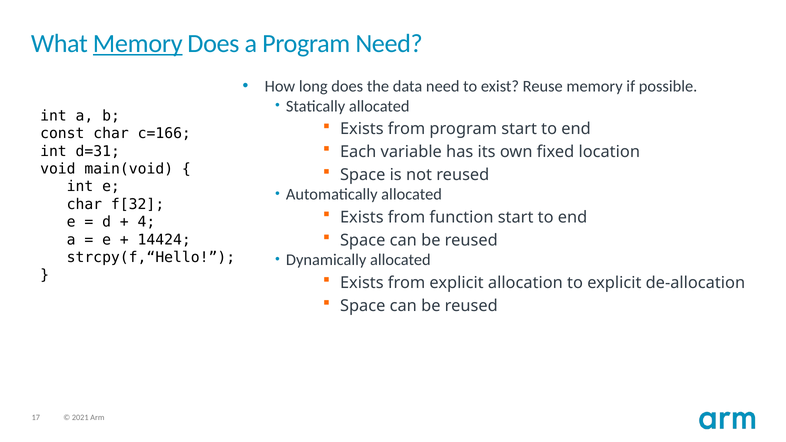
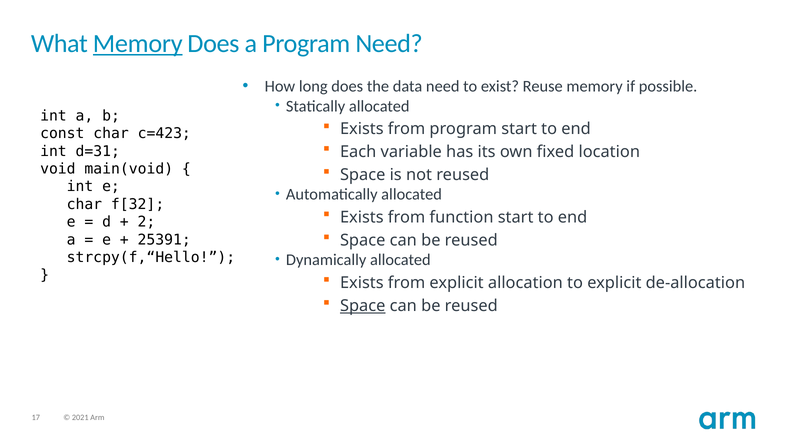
c=166: c=166 -> c=423 (164, 134)
4: 4 -> 2 (146, 222)
14424: 14424 -> 25391 (164, 240)
Space underline: none -> present (363, 306)
